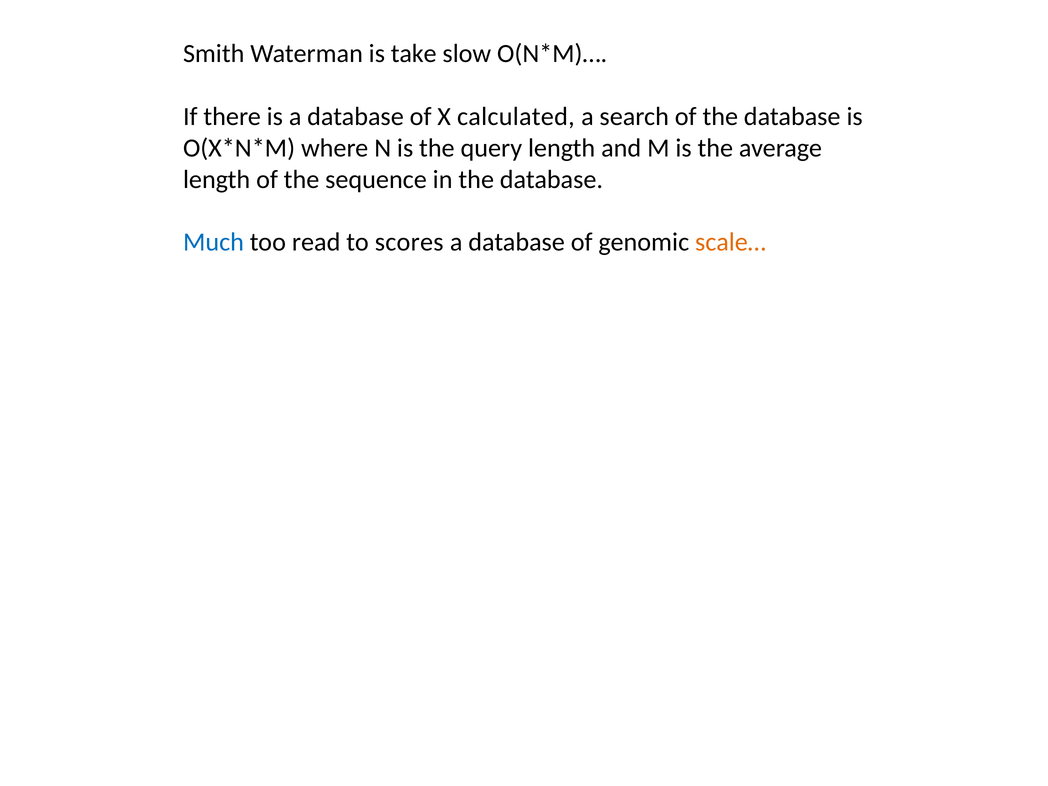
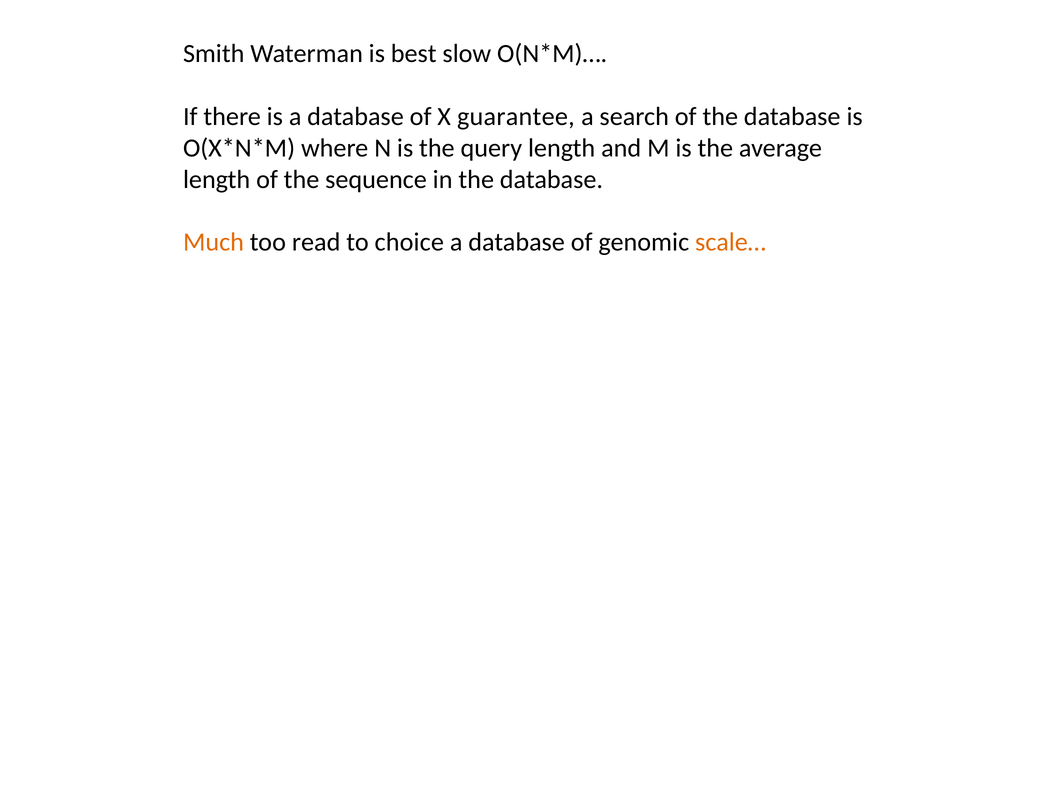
take: take -> best (414, 54)
calculated: calculated -> guarantee (516, 116)
Much colour: blue -> orange (213, 242)
scores: scores -> choice (409, 242)
